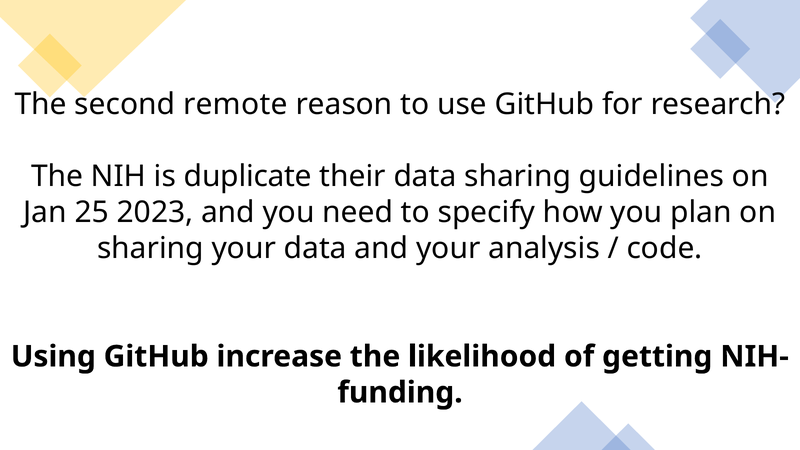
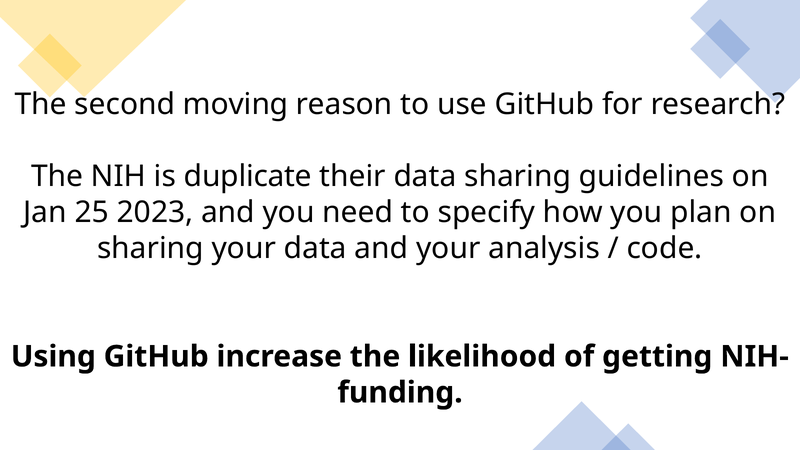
remote: remote -> moving (236, 105)
